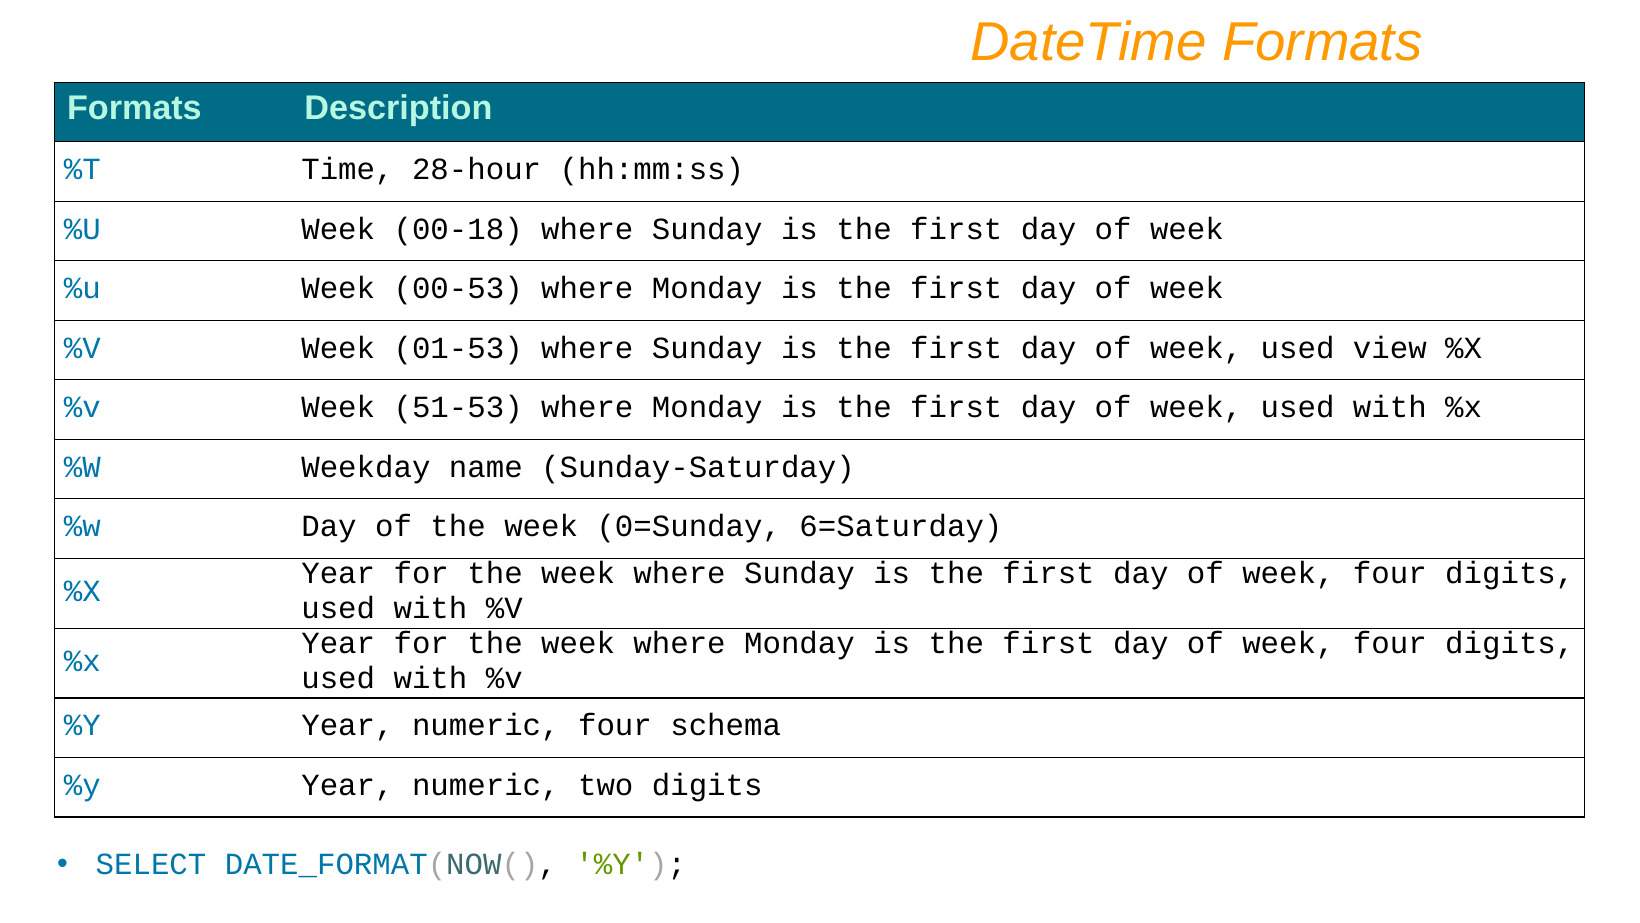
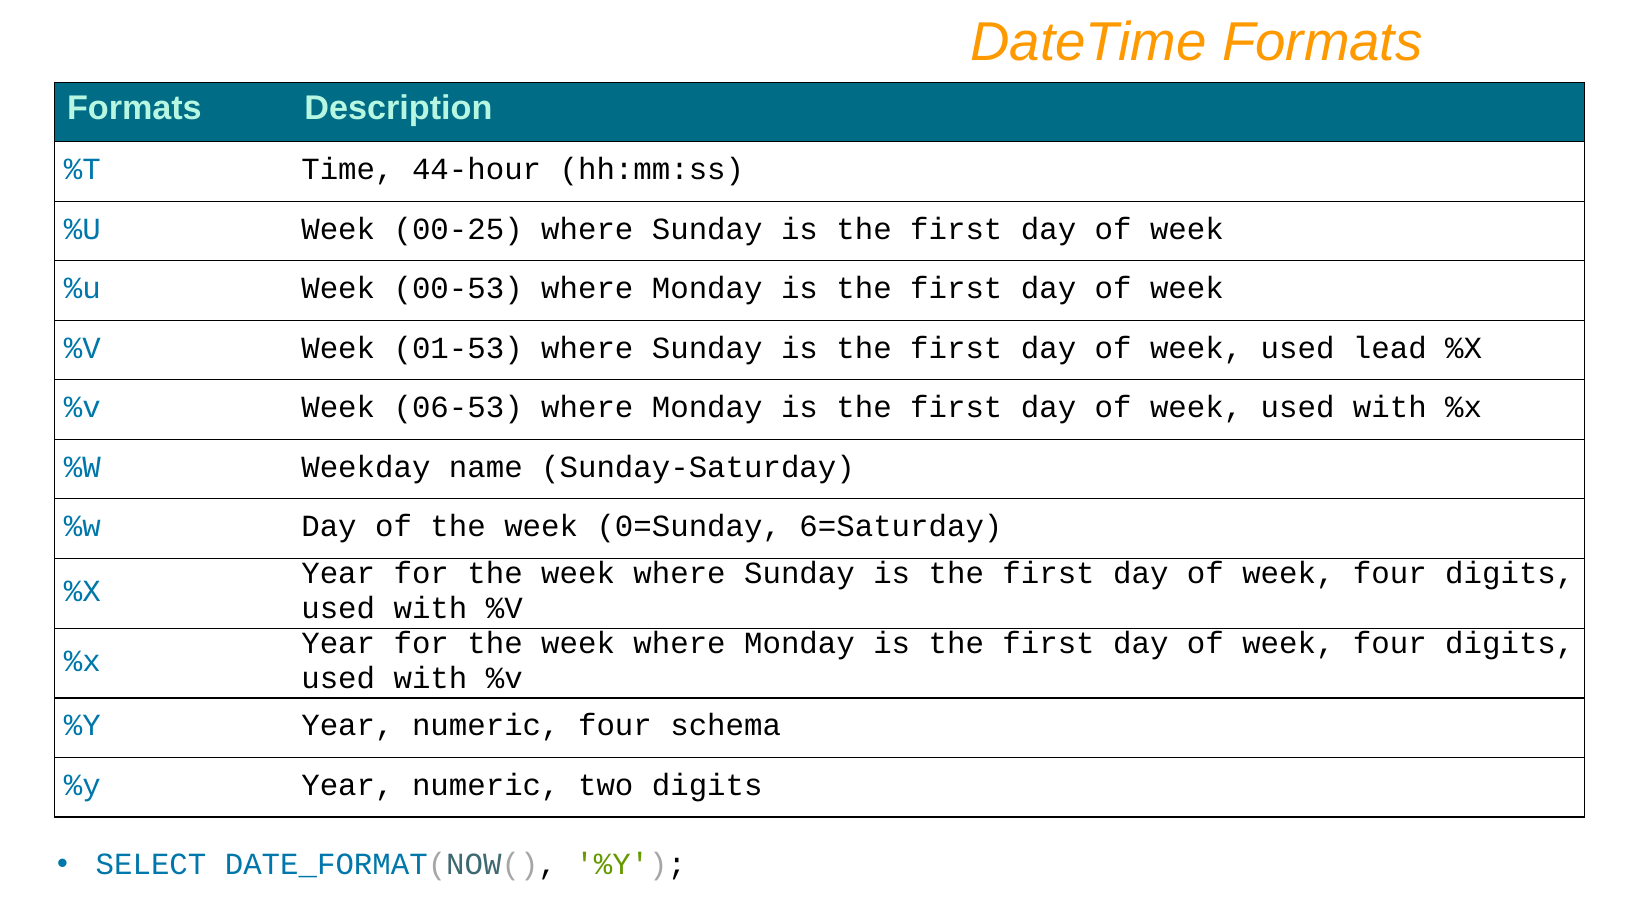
28-hour: 28-hour -> 44-hour (477, 170)
00-18: 00-18 -> 00-25 (458, 229)
view: view -> lead (1390, 348)
51-53: 51-53 -> 06-53 (458, 407)
